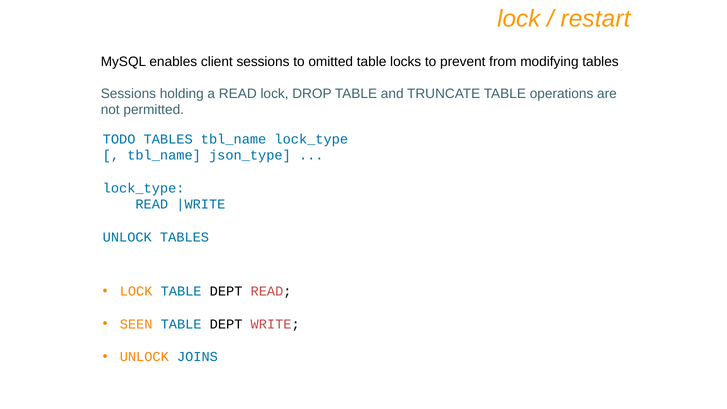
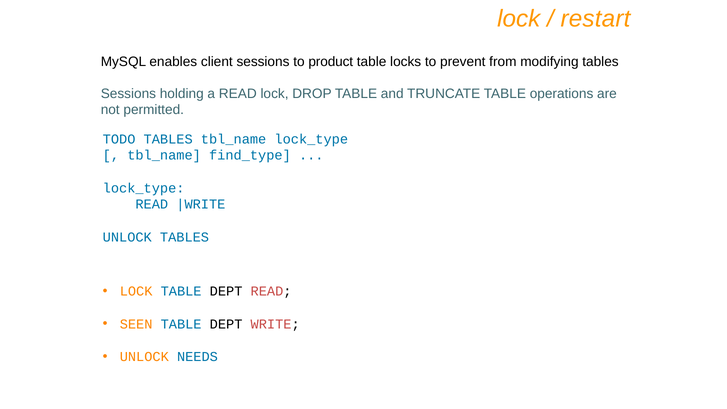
omitted: omitted -> product (331, 62)
json_type: json_type -> find_type (250, 155)
JOINS: JOINS -> NEEDS (197, 357)
